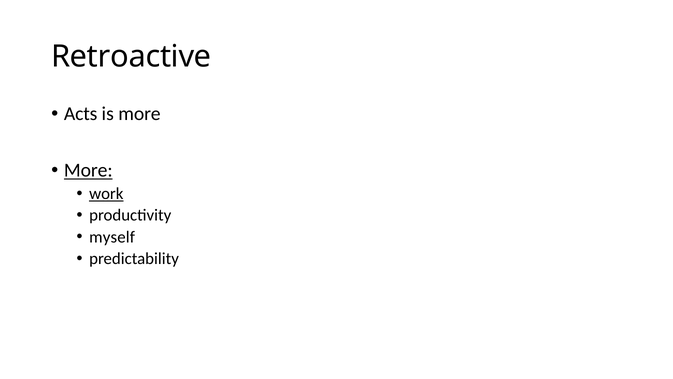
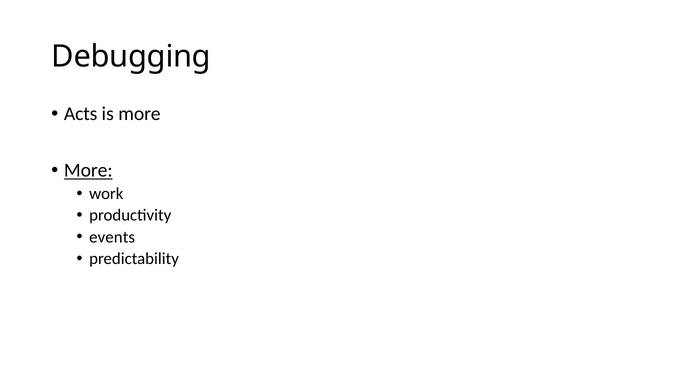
Retroactive: Retroactive -> Debugging (131, 57)
work underline: present -> none (106, 193)
myself: myself -> events (112, 237)
